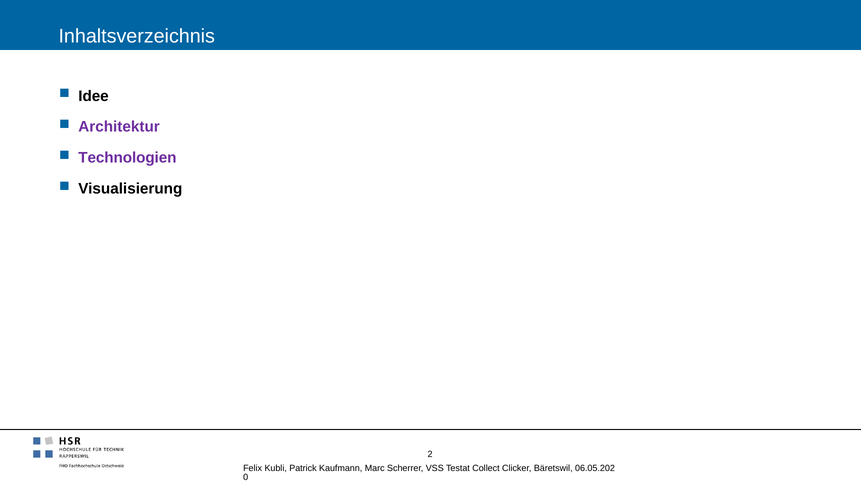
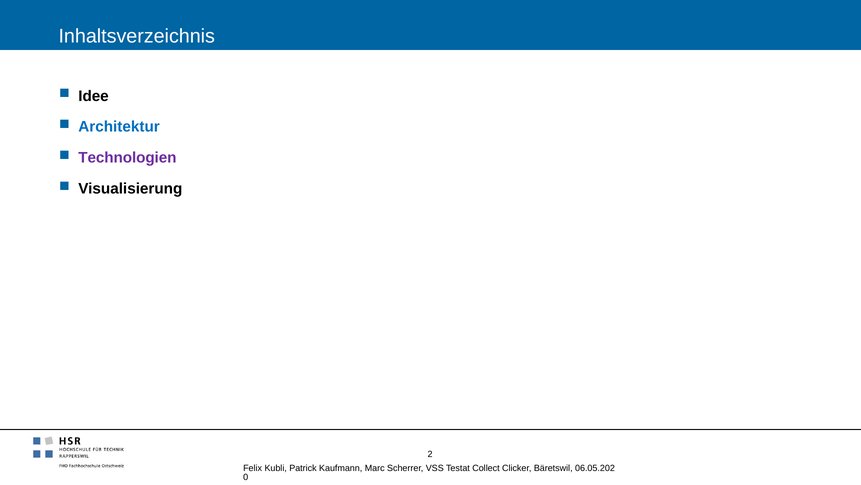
Architektur colour: purple -> blue (119, 127)
